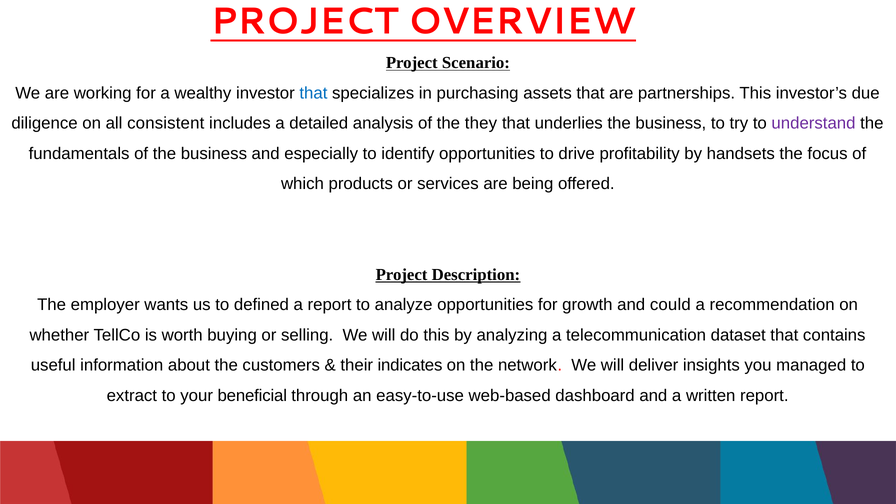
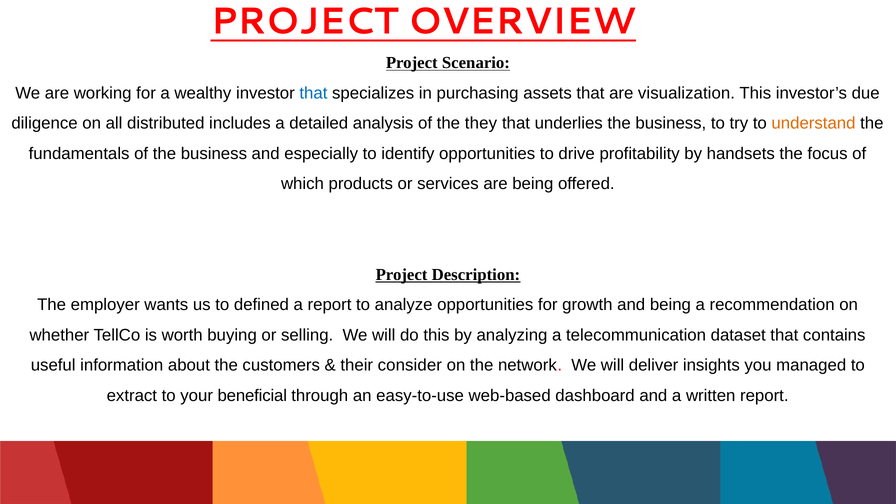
partnerships: partnerships -> visualization (686, 93)
consistent: consistent -> distributed (166, 123)
understand colour: purple -> orange (814, 123)
and could: could -> being (670, 305)
indicates: indicates -> consider (410, 365)
